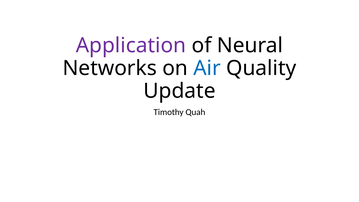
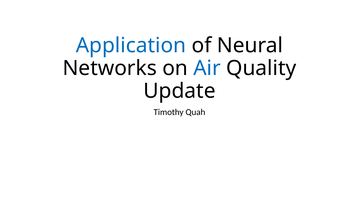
Application colour: purple -> blue (131, 46)
